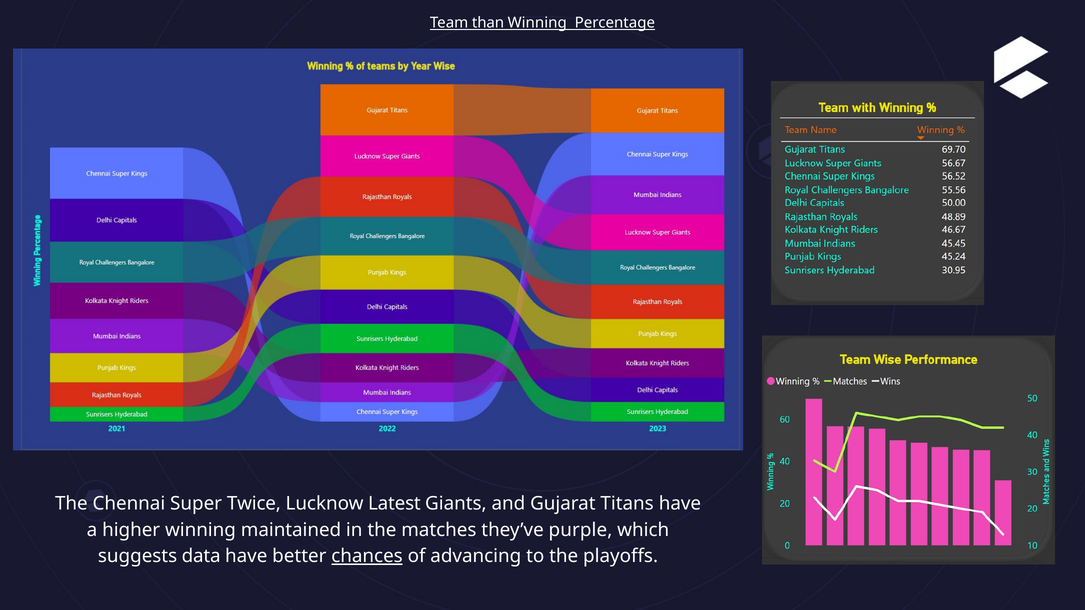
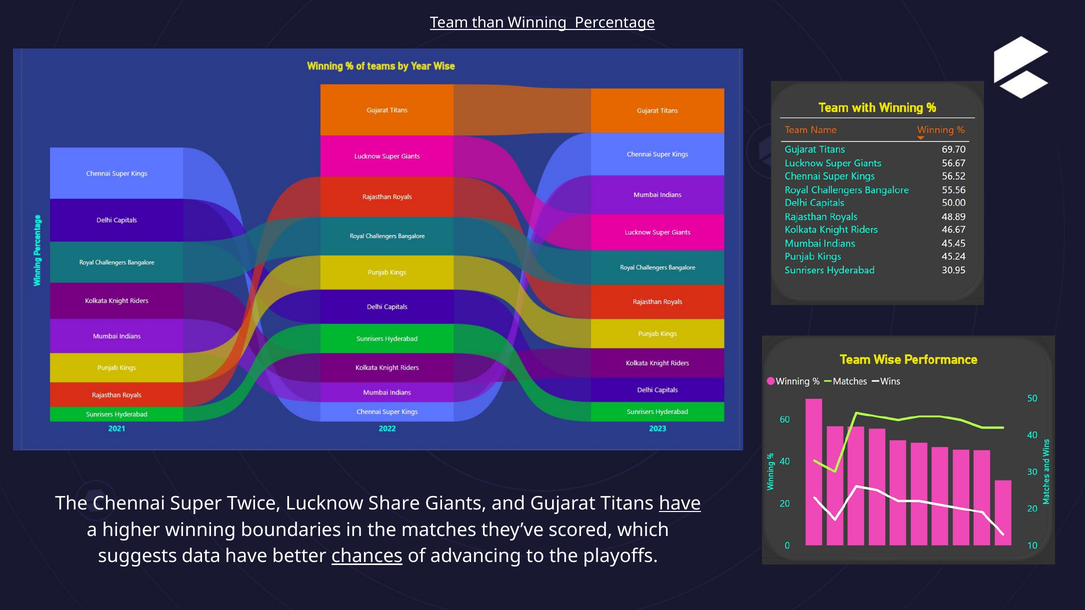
Latest: Latest -> Share (394, 504)
have underline: none -> present (680, 504)
maintained: maintained -> boundaries (291, 530)
purple: purple -> scored (581, 530)
